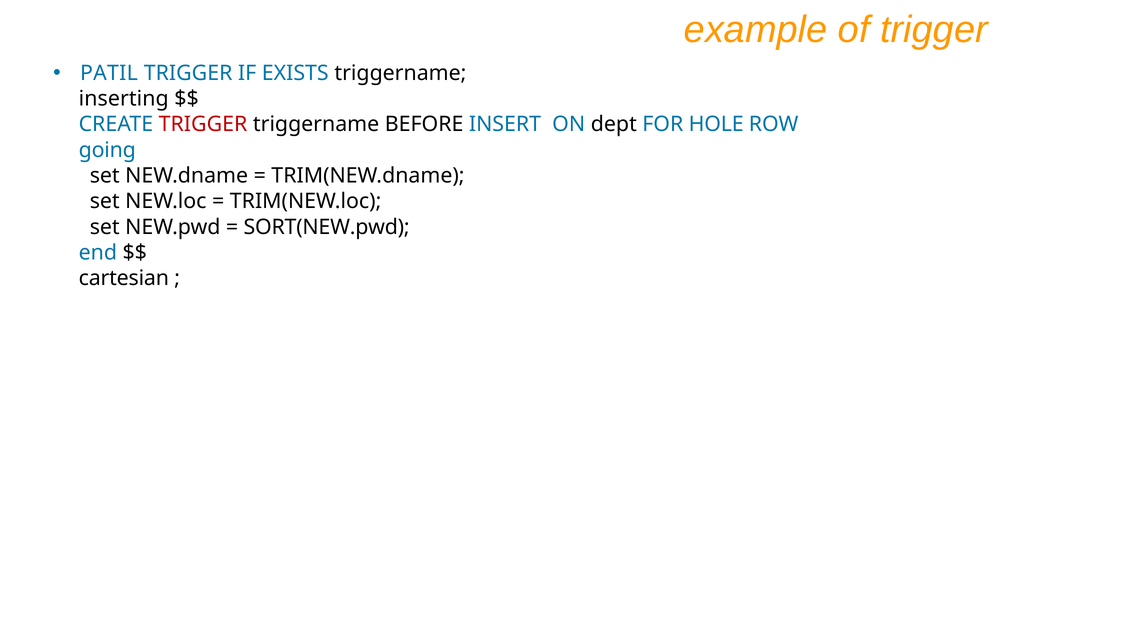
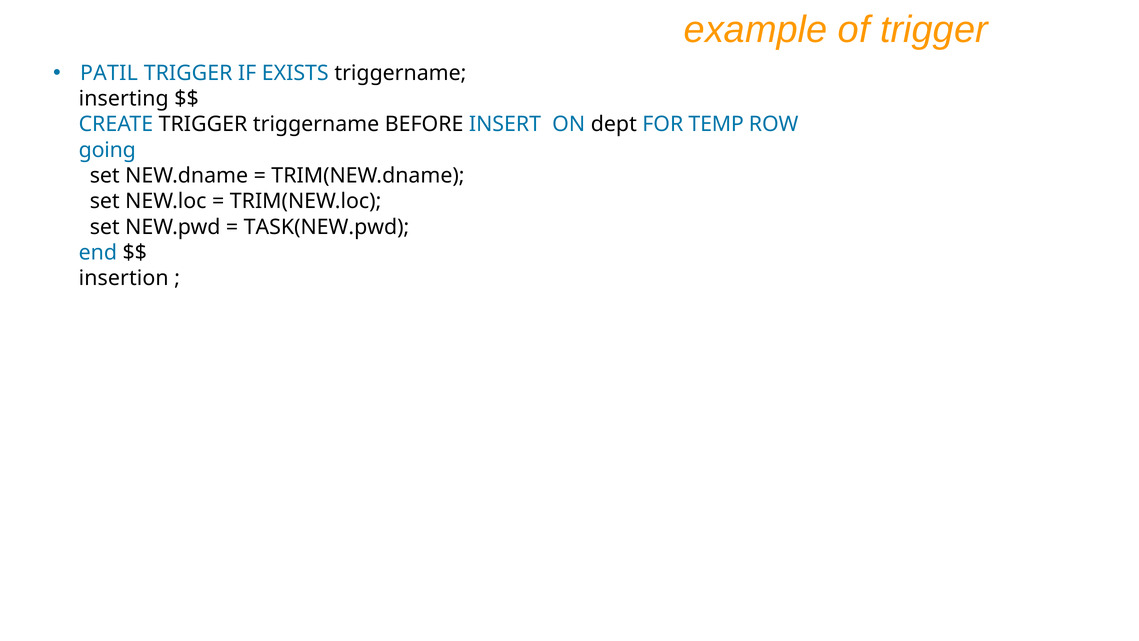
TRIGGER colour: red -> black (203, 124)
HOLE: HOLE -> TEMP (716, 124)
SORT(NEW.pwd: SORT(NEW.pwd -> TASK(NEW.pwd (326, 227)
cartesian: cartesian -> insertion (124, 278)
